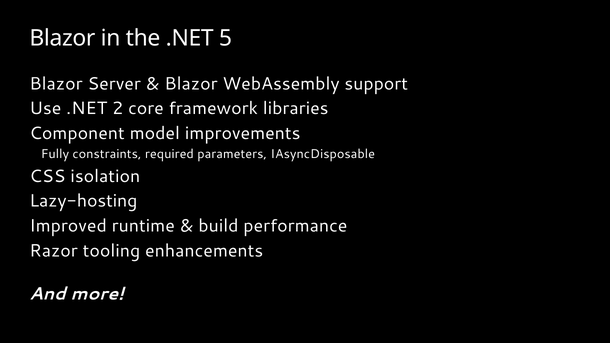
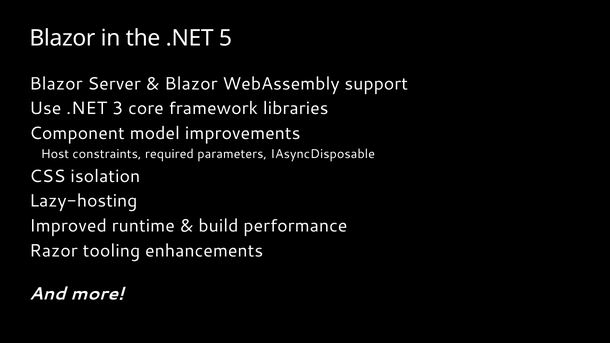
2: 2 -> 3 (118, 109)
Fully: Fully -> Host (55, 154)
